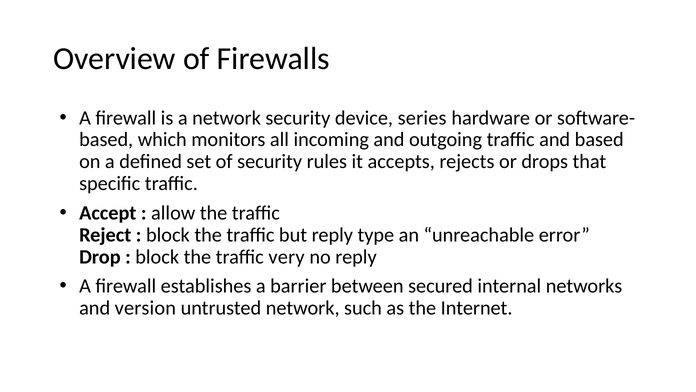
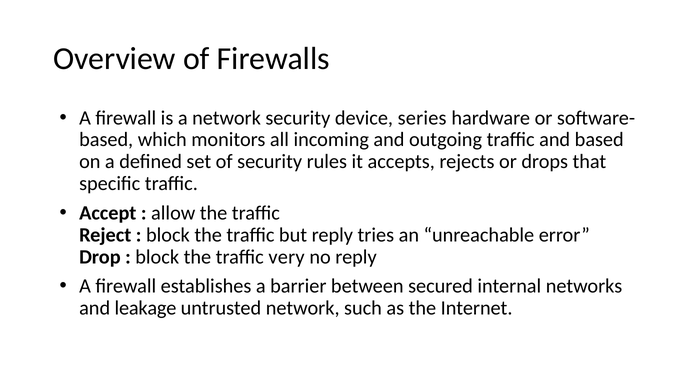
type: type -> tries (376, 235)
version: version -> leakage (145, 308)
